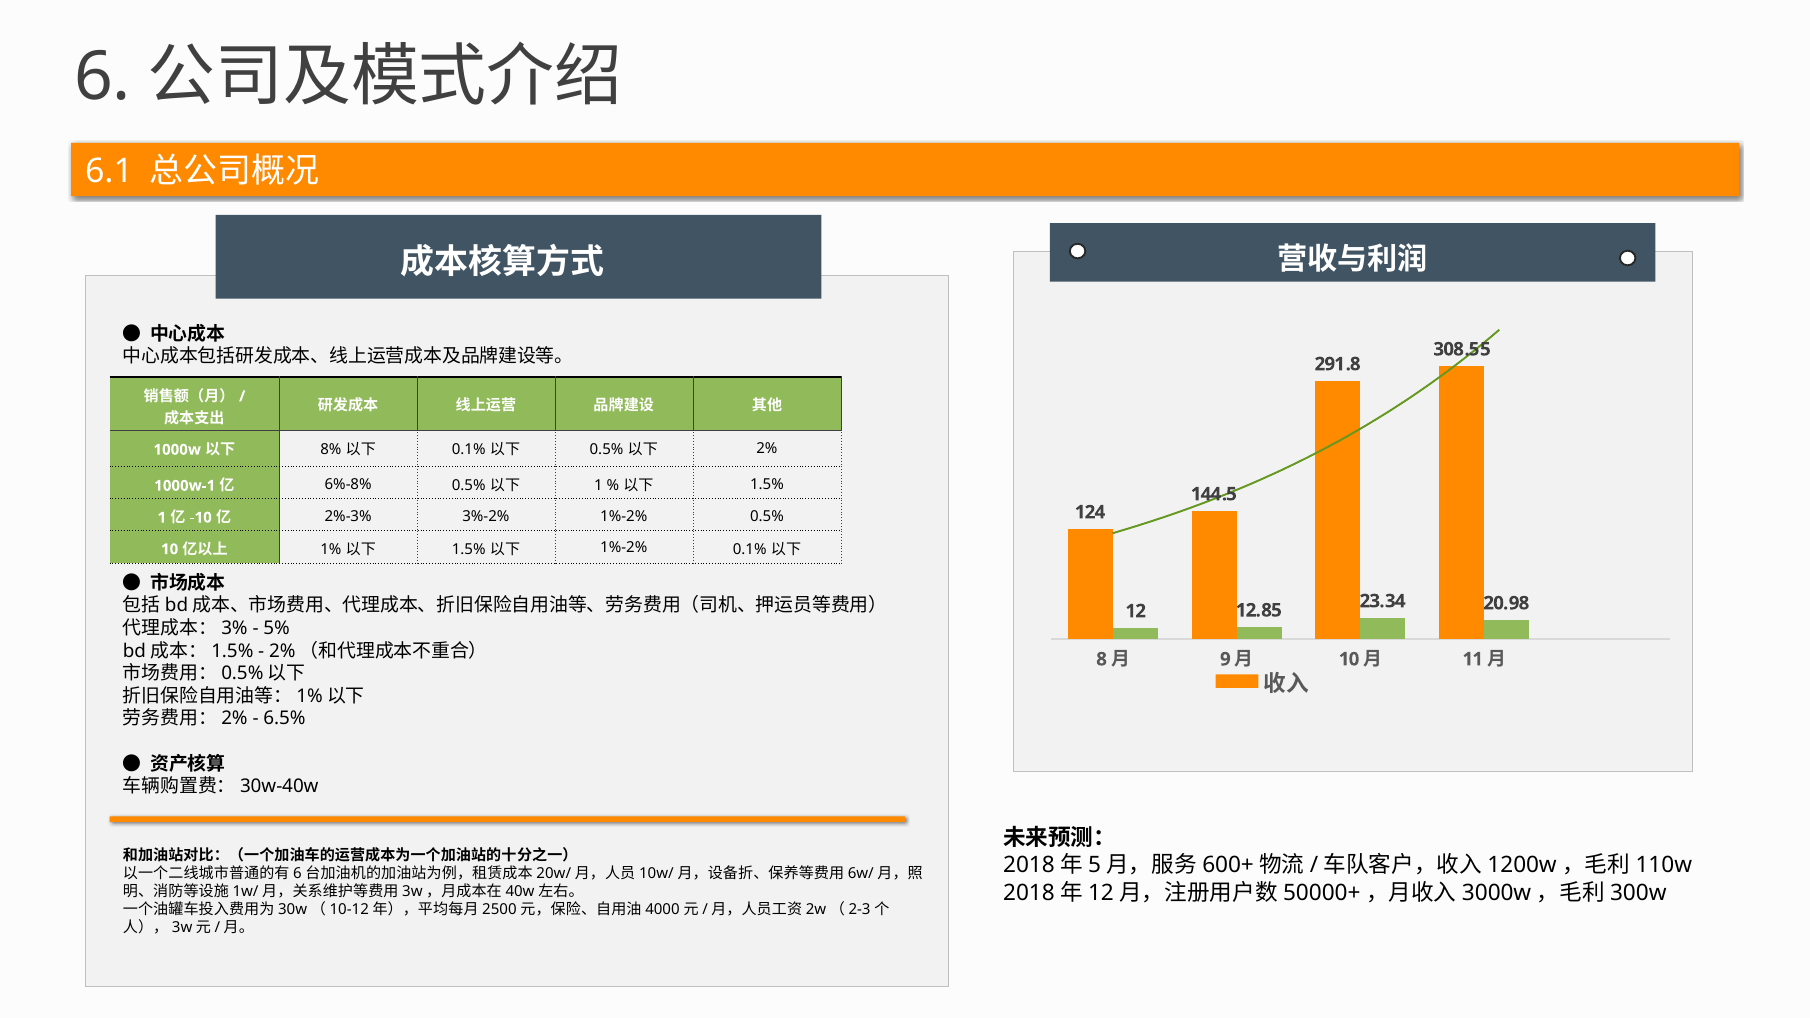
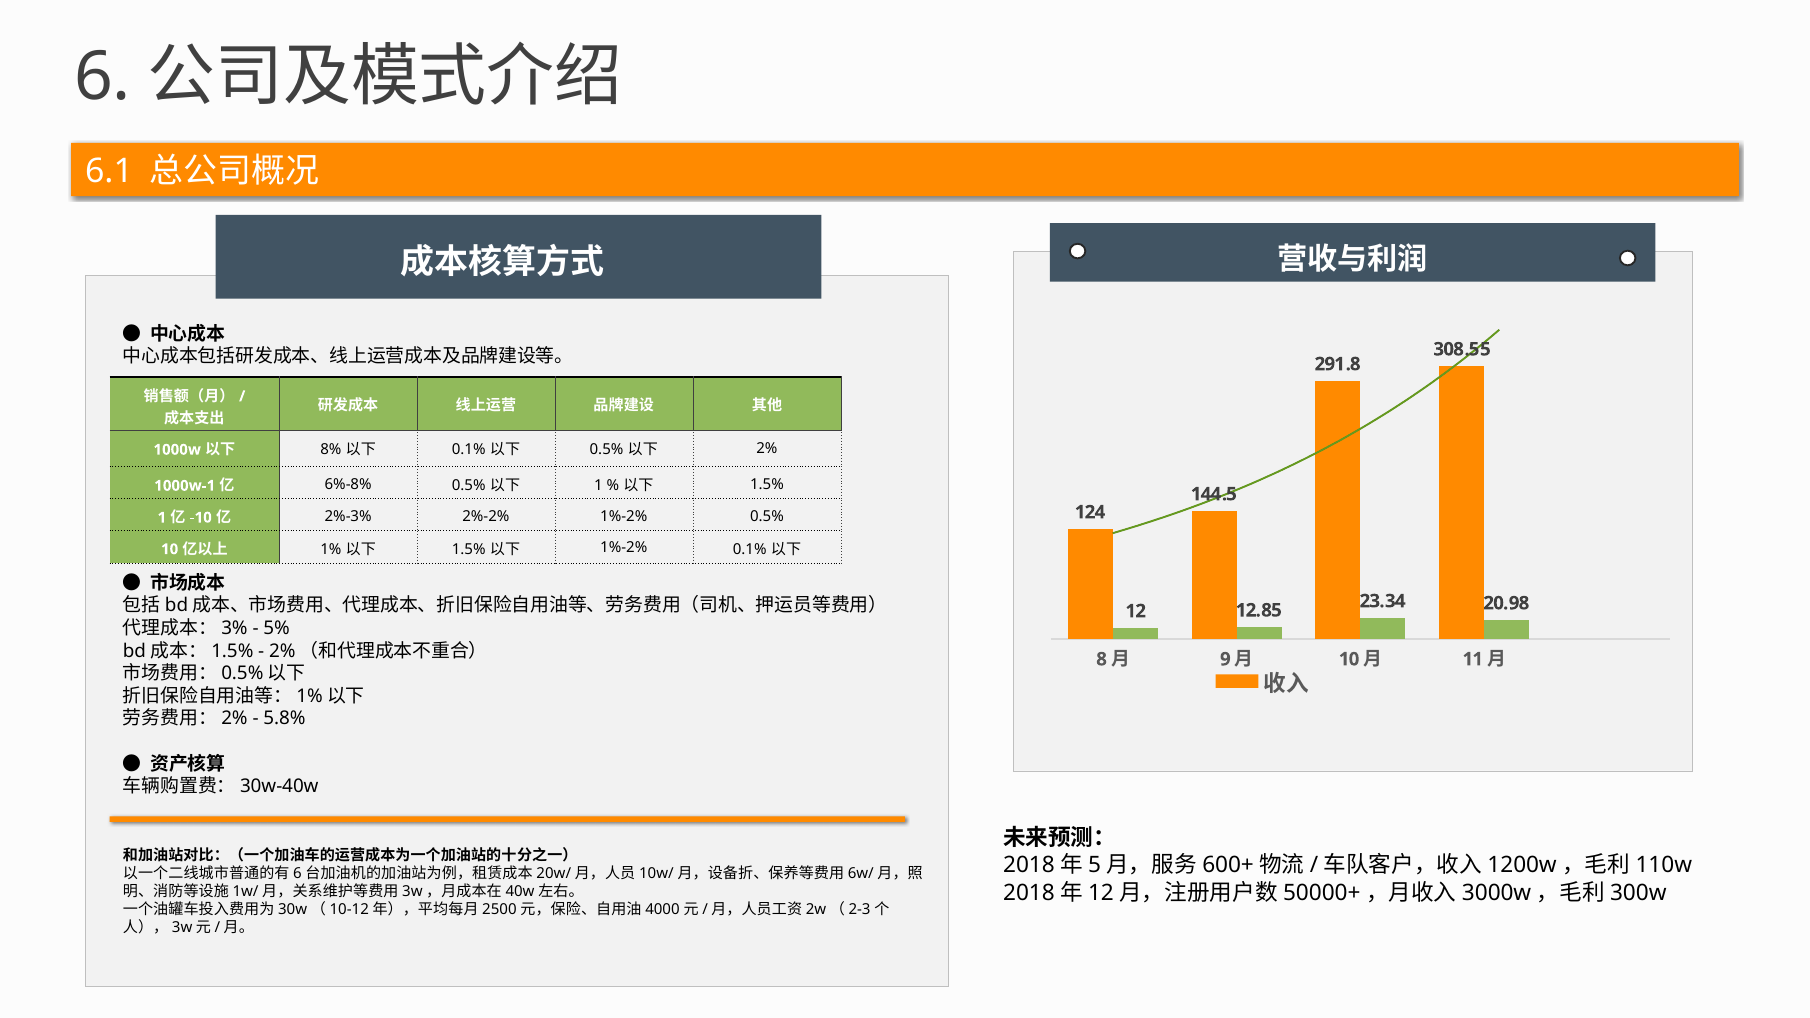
3%-2%: 3%-2% -> 2%-2% (486, 516)
6.5%: 6.5% -> 5.8% (284, 719)
